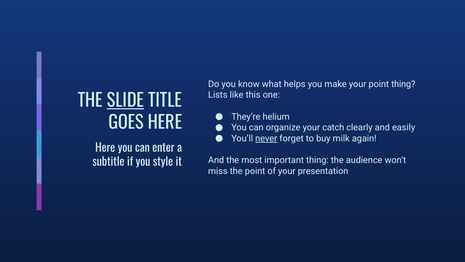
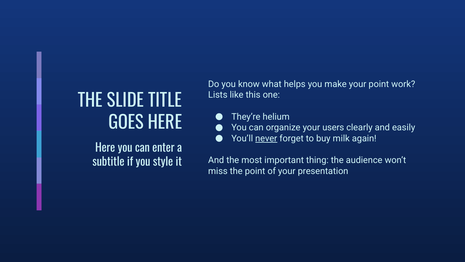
point thing: thing -> work (403, 84)
SLIDE underline: present -> none (125, 101)
catch: catch -> users (333, 127)
